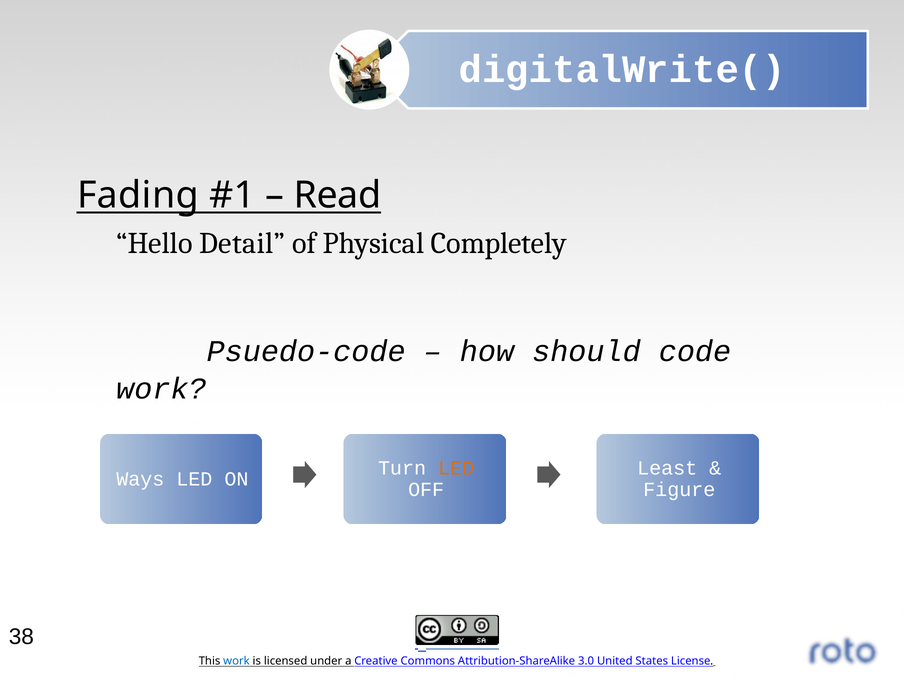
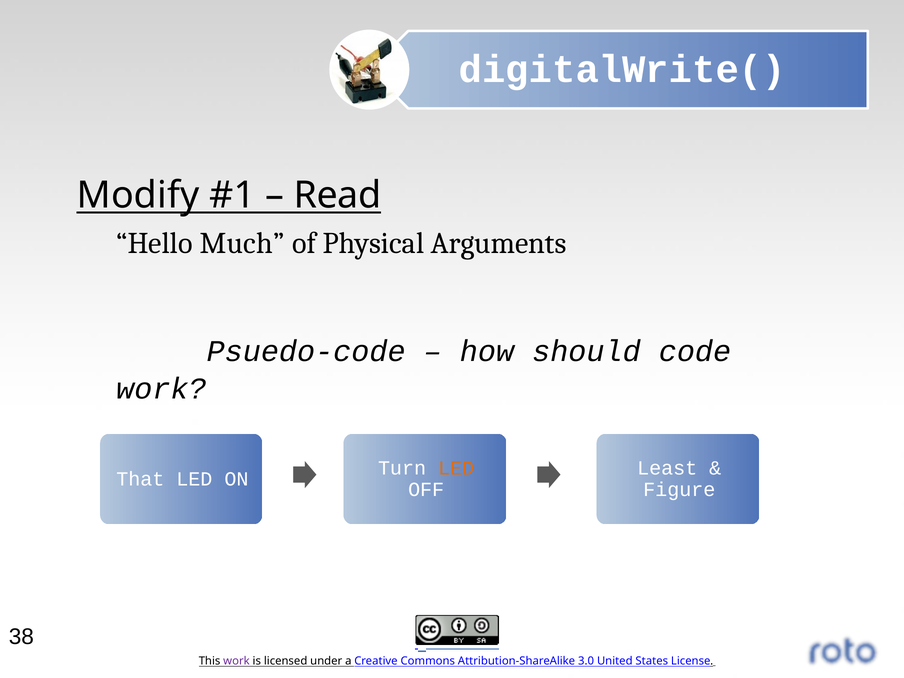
Fading: Fading -> Modify (138, 196)
Detail: Detail -> Much (242, 244)
Completely: Completely -> Arguments (499, 244)
Ways: Ways -> That (140, 479)
work colour: blue -> purple (236, 661)
